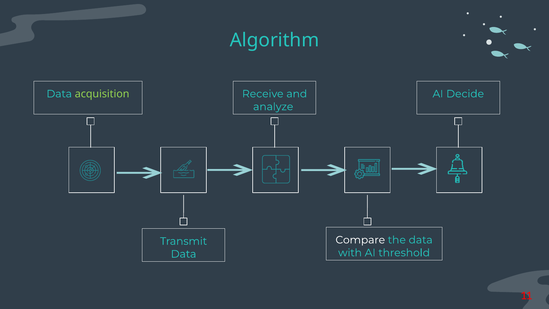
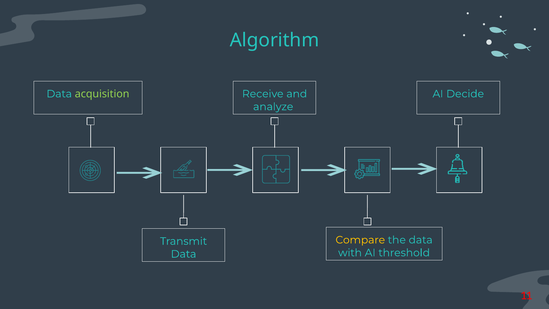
Compare colour: white -> yellow (360, 240)
